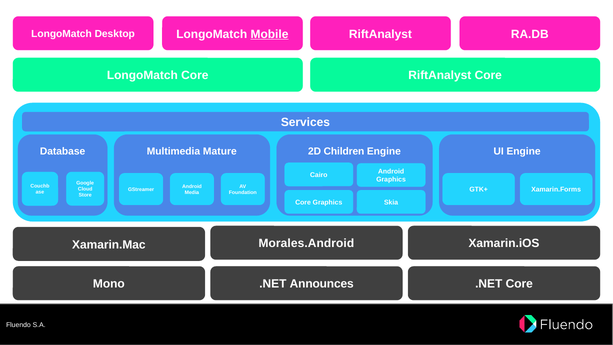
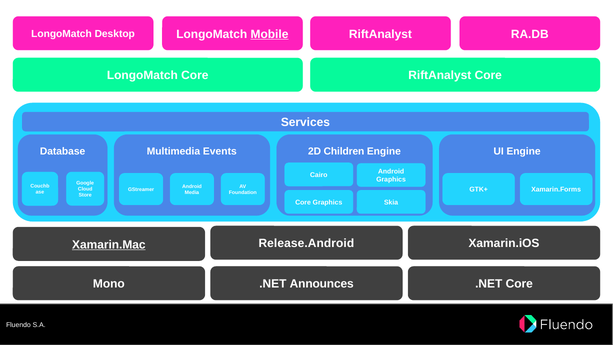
Mature: Mature -> Events (220, 151)
Morales.Android: Morales.Android -> Release.Android (306, 243)
Xamarin.Mac underline: none -> present (109, 245)
